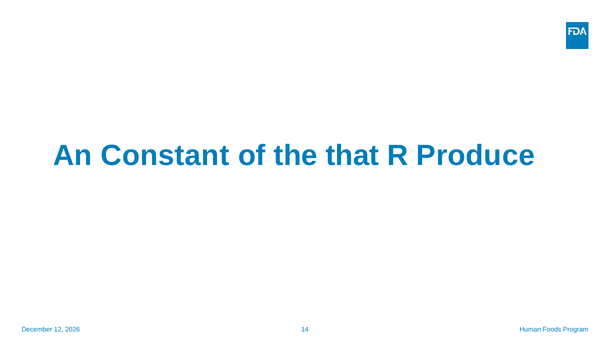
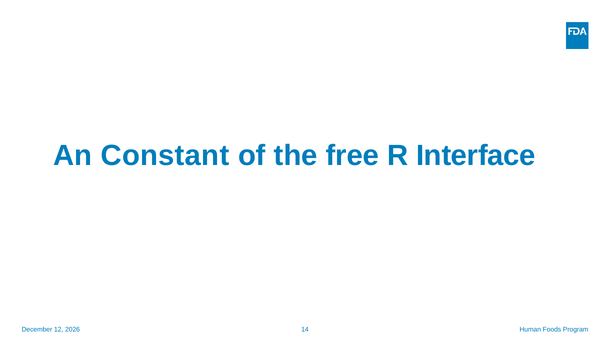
that: that -> free (352, 156)
Produce: Produce -> Interface (476, 156)
